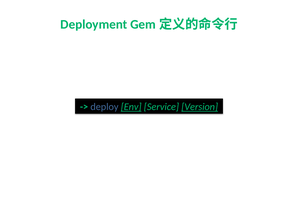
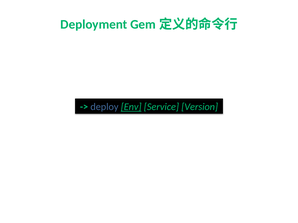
Version underline: present -> none (200, 107)
